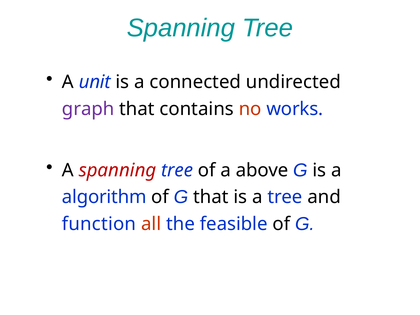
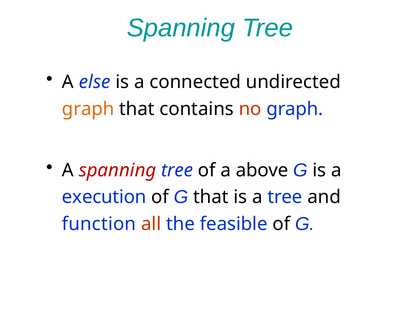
unit: unit -> else (95, 82)
graph colour: purple -> orange (88, 109)
no works: works -> graph (295, 109)
algorithm: algorithm -> execution (104, 197)
